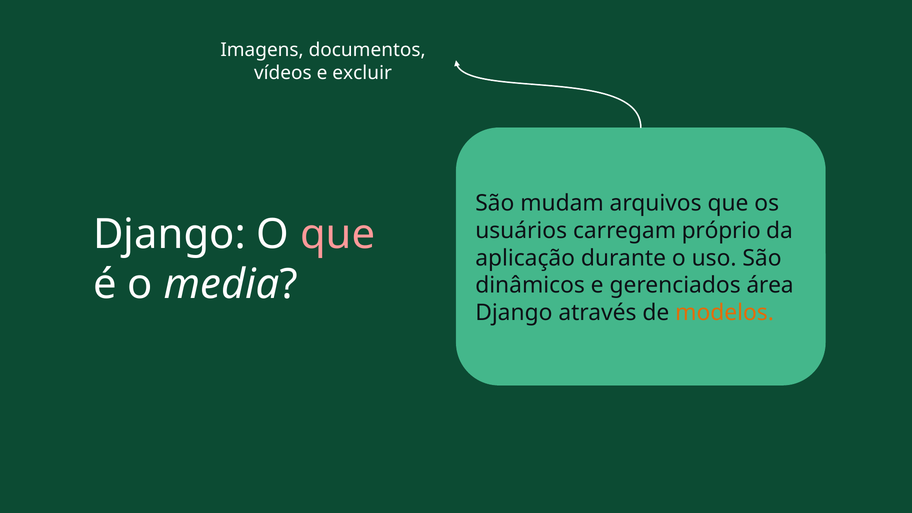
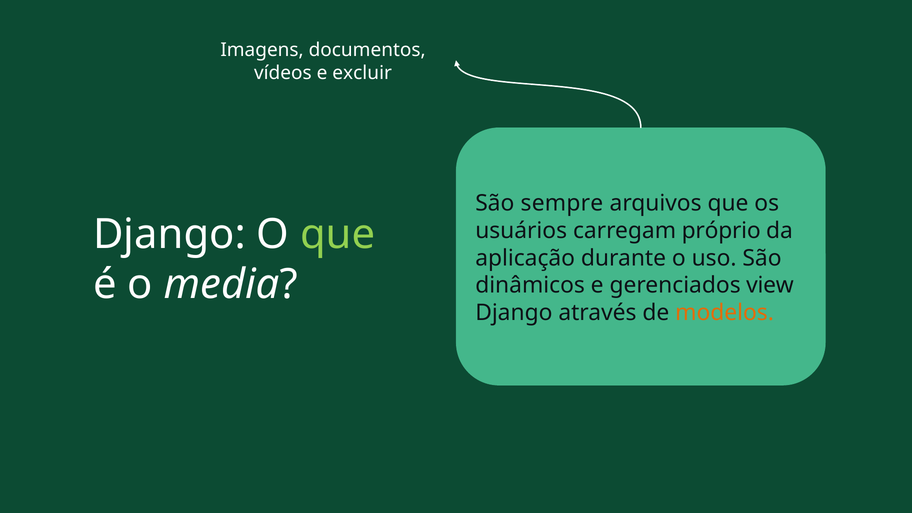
mudam: mudam -> sempre (562, 203)
que colour: pink -> light green (338, 234)
área: área -> view (770, 285)
